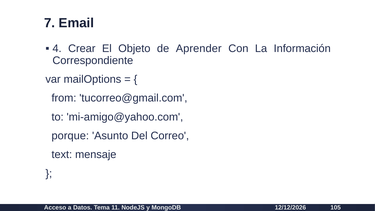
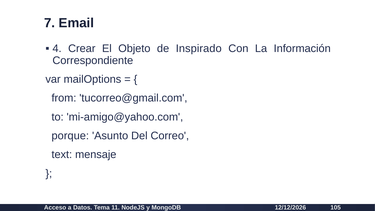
Aprender: Aprender -> Inspirado (199, 49)
